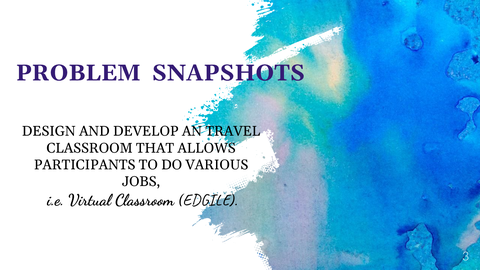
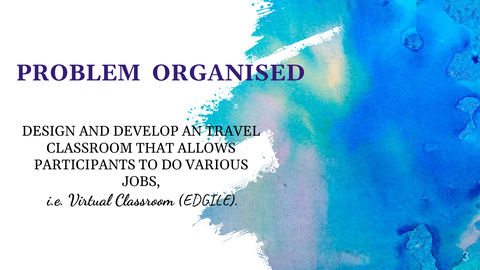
SNAPSHOTS: SNAPSHOTS -> ORGANISED (228, 73)
